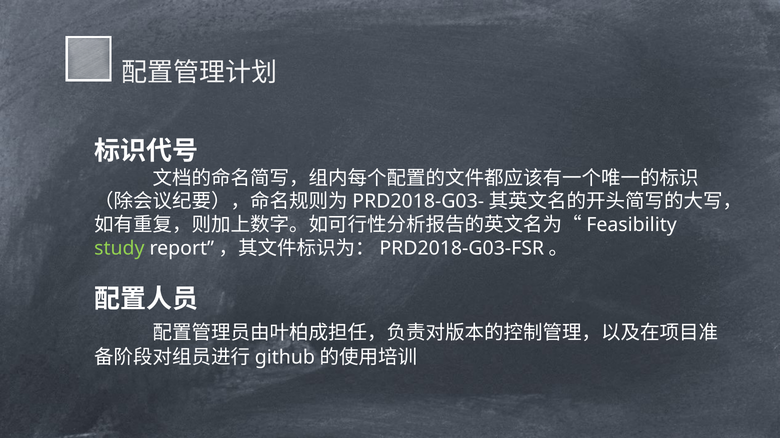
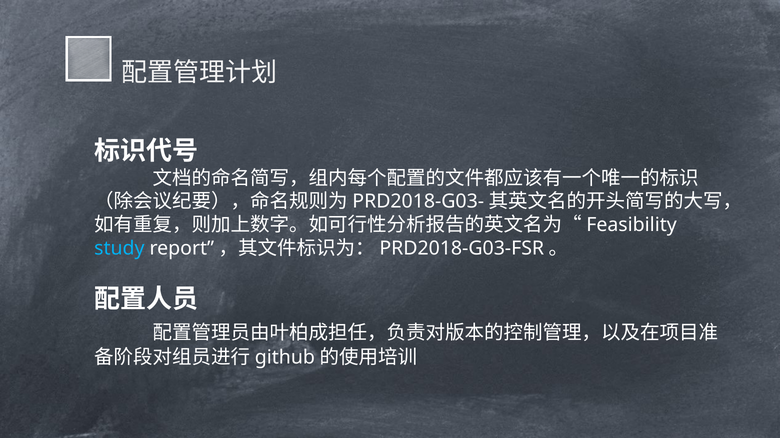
study colour: light green -> light blue (119, 249)
